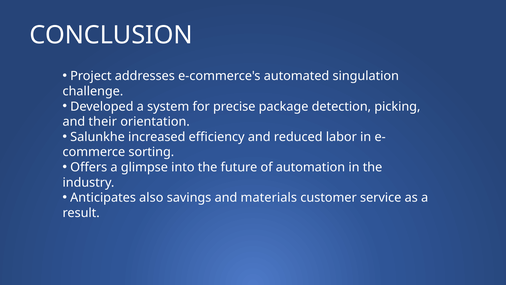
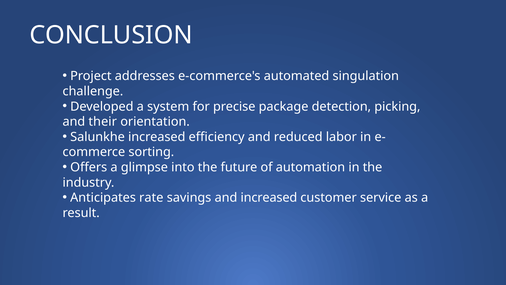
also: also -> rate (151, 197)
and materials: materials -> increased (269, 197)
